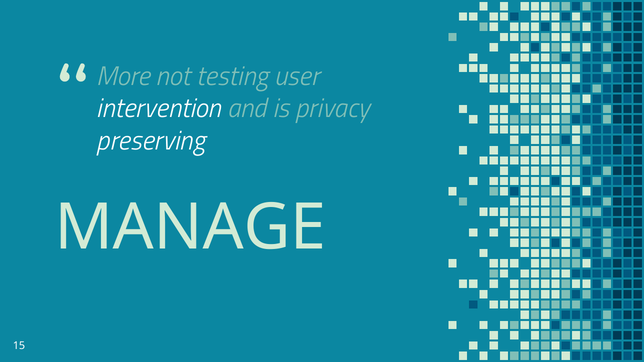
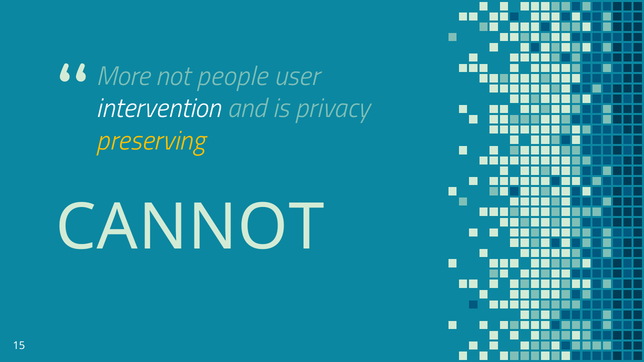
testing: testing -> people (232, 76)
preserving colour: white -> yellow (151, 141)
MANAGE: MANAGE -> CANNOT (190, 228)
